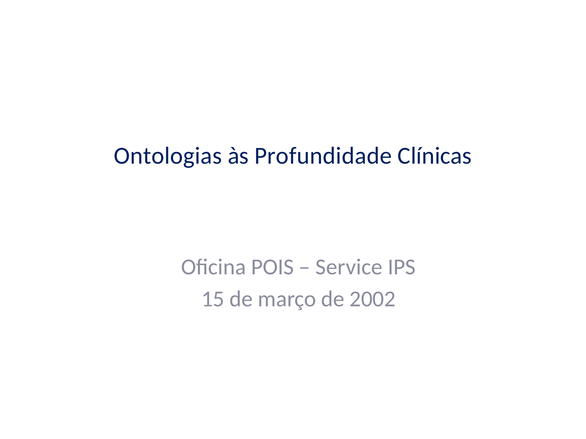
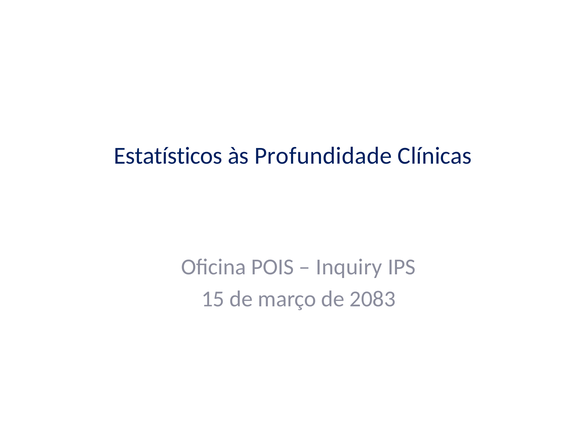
Ontologias: Ontologias -> Estatísticos (168, 156)
Service: Service -> Inquiry (349, 267)
2002: 2002 -> 2083 (373, 299)
